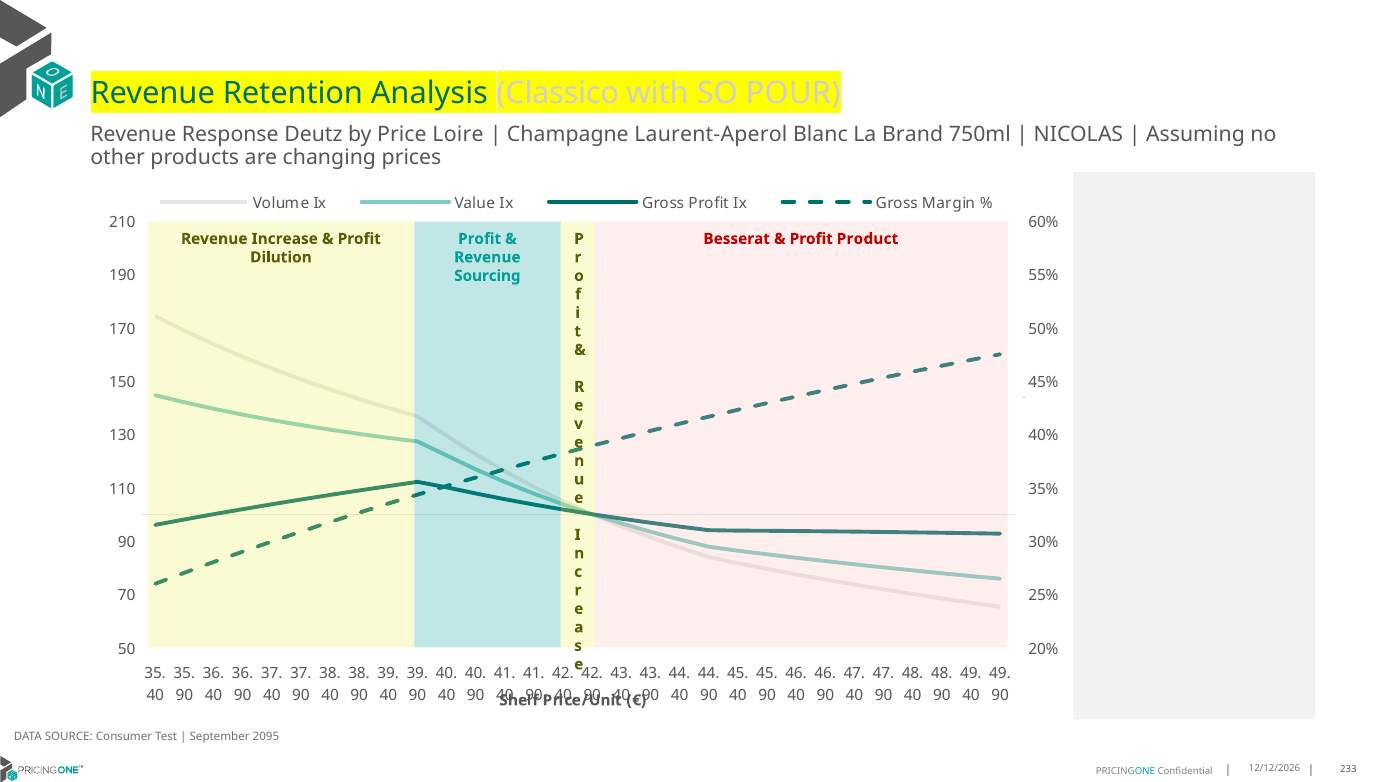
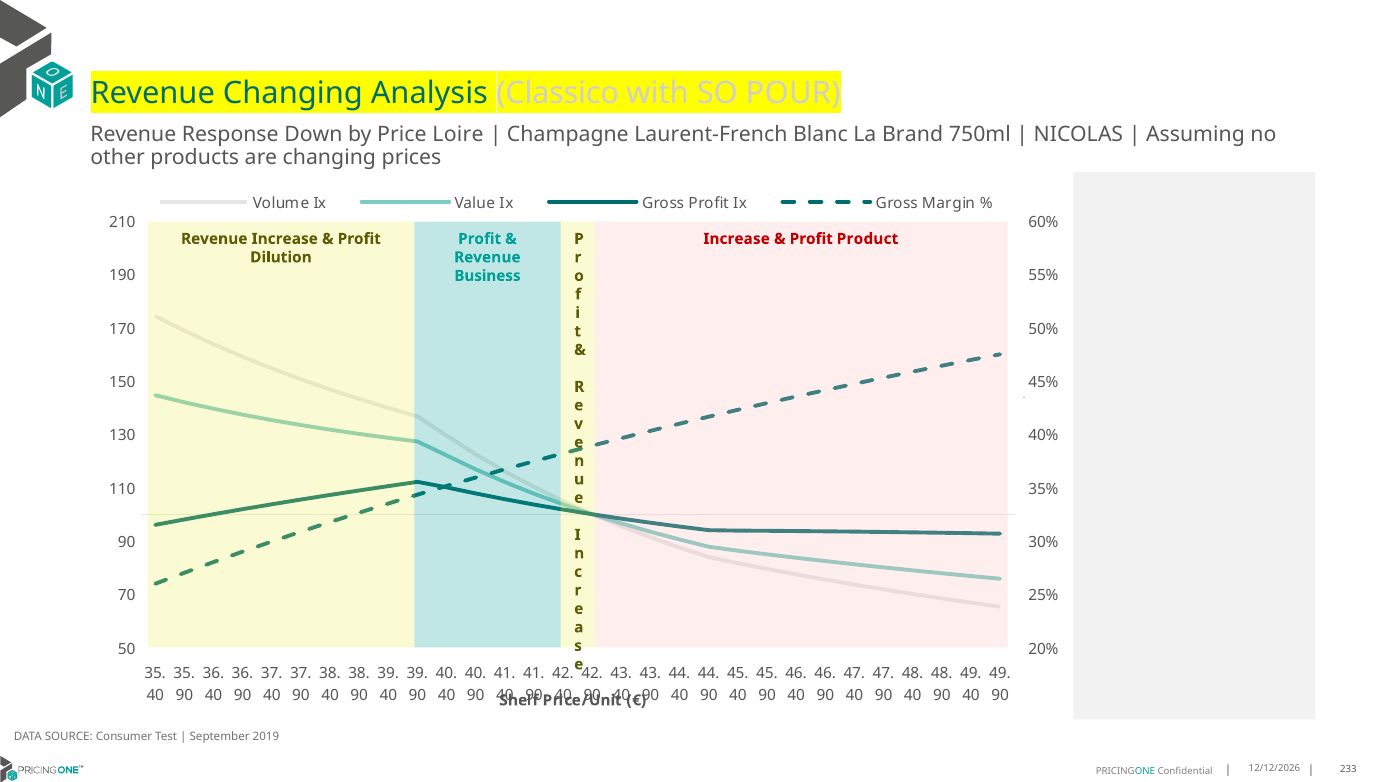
Revenue Retention: Retention -> Changing (293, 93)
Deutz: Deutz -> Down (313, 135)
Laurent-Aperol: Laurent-Aperol -> Laurent-French (711, 135)
Besserat: Besserat -> Increase (737, 239)
Sourcing: Sourcing -> Business (487, 276)
2095: 2095 -> 2019 (266, 737)
